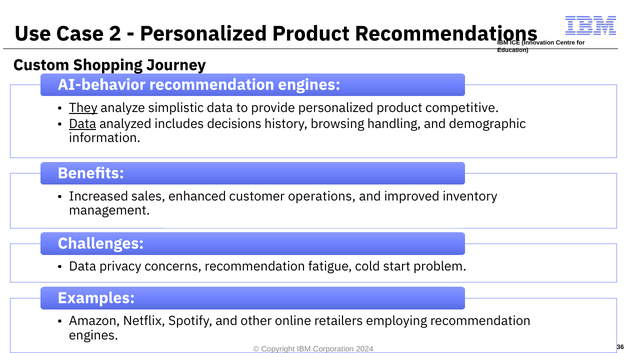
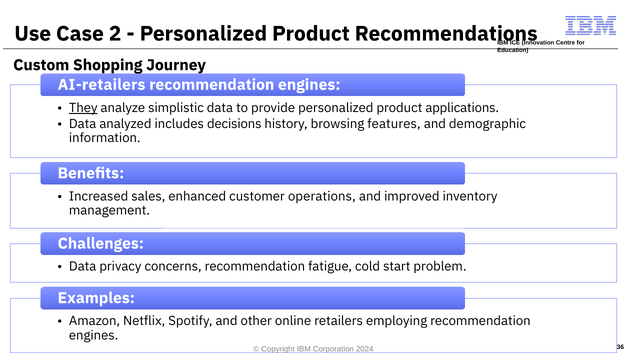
AI-behavior: AI-behavior -> AI-retailers (102, 85)
competitive: competitive -> applications (462, 108)
Data underline: present -> none (83, 124)
handling: handling -> features (394, 124)
